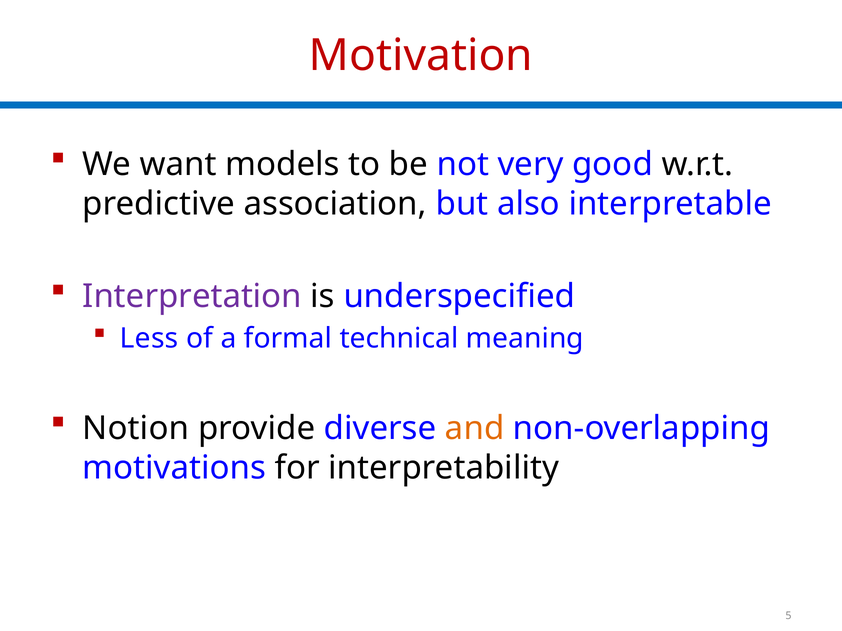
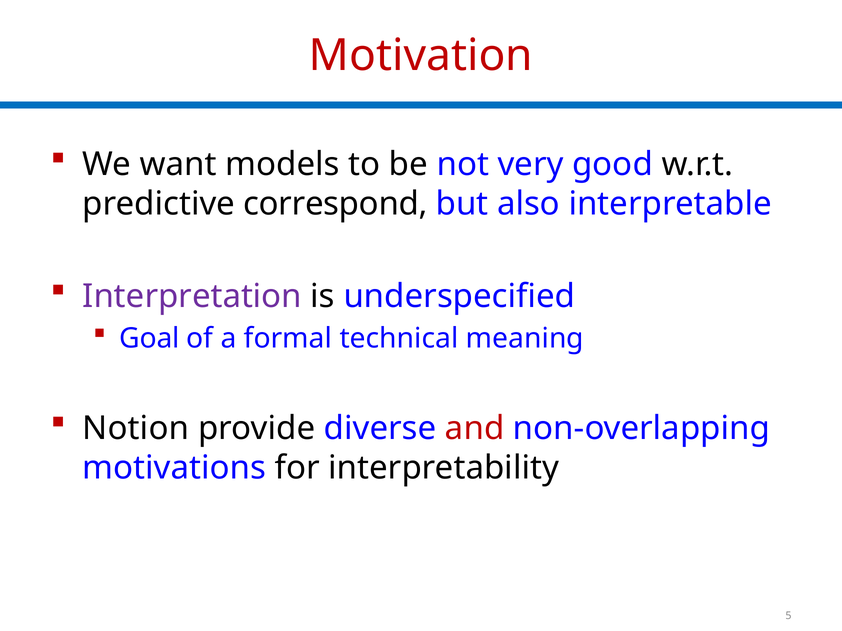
association: association -> correspond (335, 204)
Less: Less -> Goal (149, 339)
and colour: orange -> red (475, 429)
